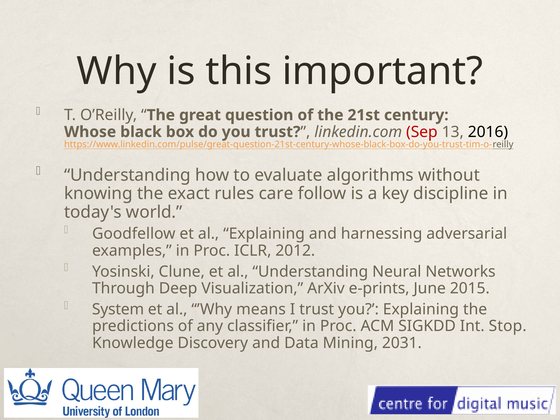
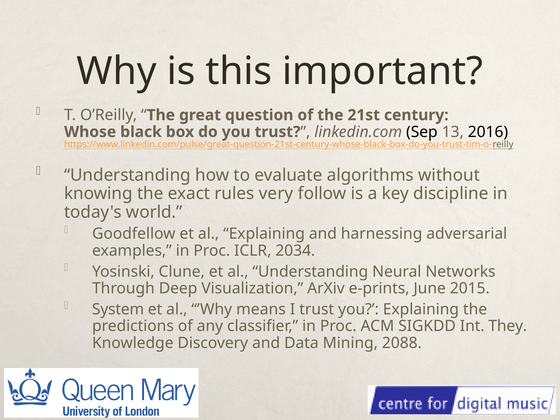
Sep colour: red -> black (422, 132)
care: care -> very (276, 194)
2012: 2012 -> 2034 (295, 251)
Stop: Stop -> They (508, 326)
2031: 2031 -> 2088 (402, 343)
